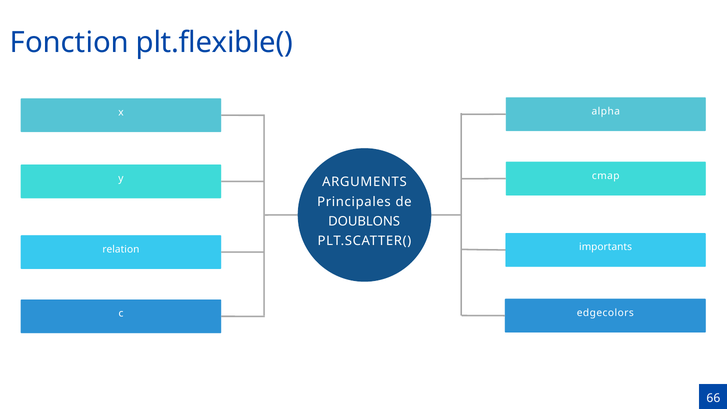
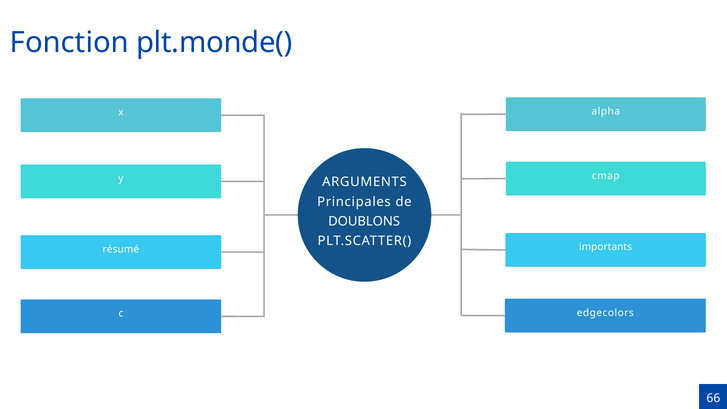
plt.flexible(: plt.flexible( -> plt.monde( (214, 43)
relation: relation -> résumé (121, 249)
